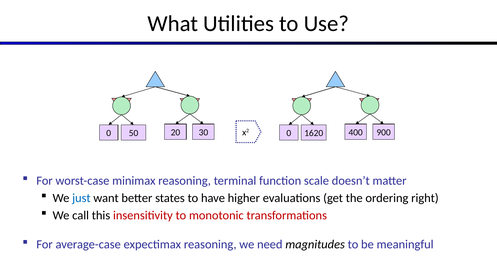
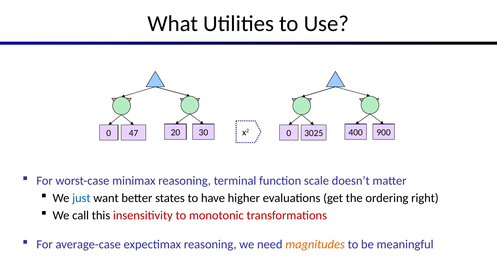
50: 50 -> 47 (134, 133)
1620: 1620 -> 3025 (314, 133)
magnitudes colour: black -> orange (315, 245)
